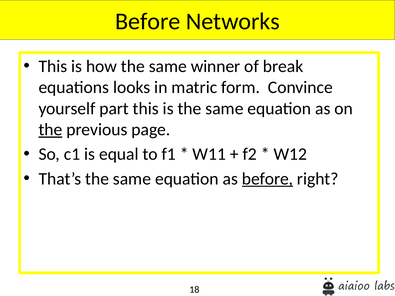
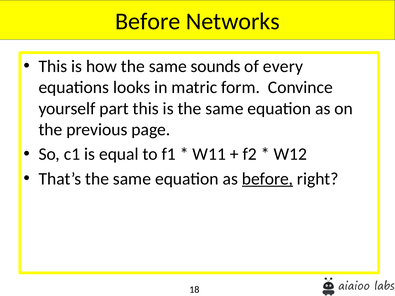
winner: winner -> sounds (216, 66)
break: break -> every (283, 66)
the underline: present -> none (50, 130)
